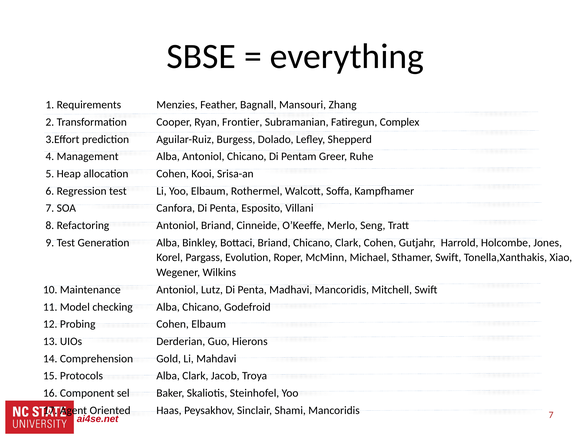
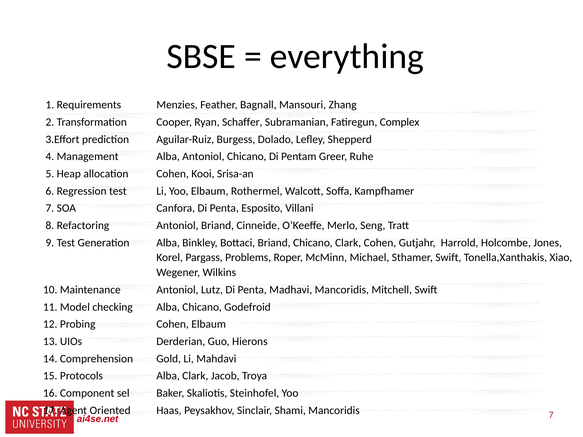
Frontier: Frontier -> Schaffer (242, 122)
Evolution: Evolution -> Problems (248, 258)
